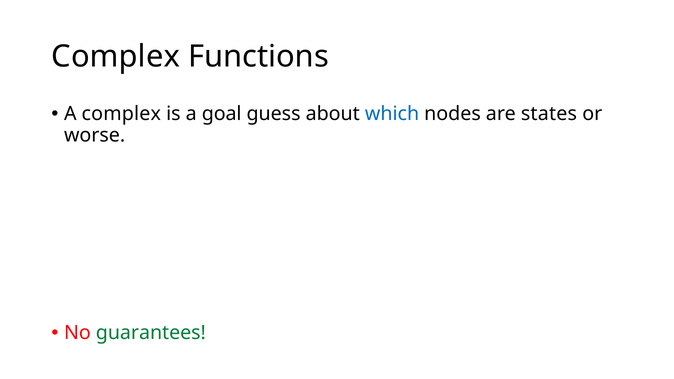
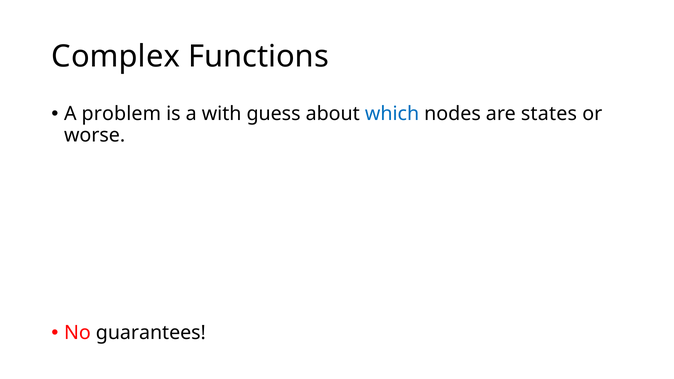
A complex: complex -> problem (121, 114)
goal: goal -> with (222, 114)
guarantees colour: green -> black (151, 333)
